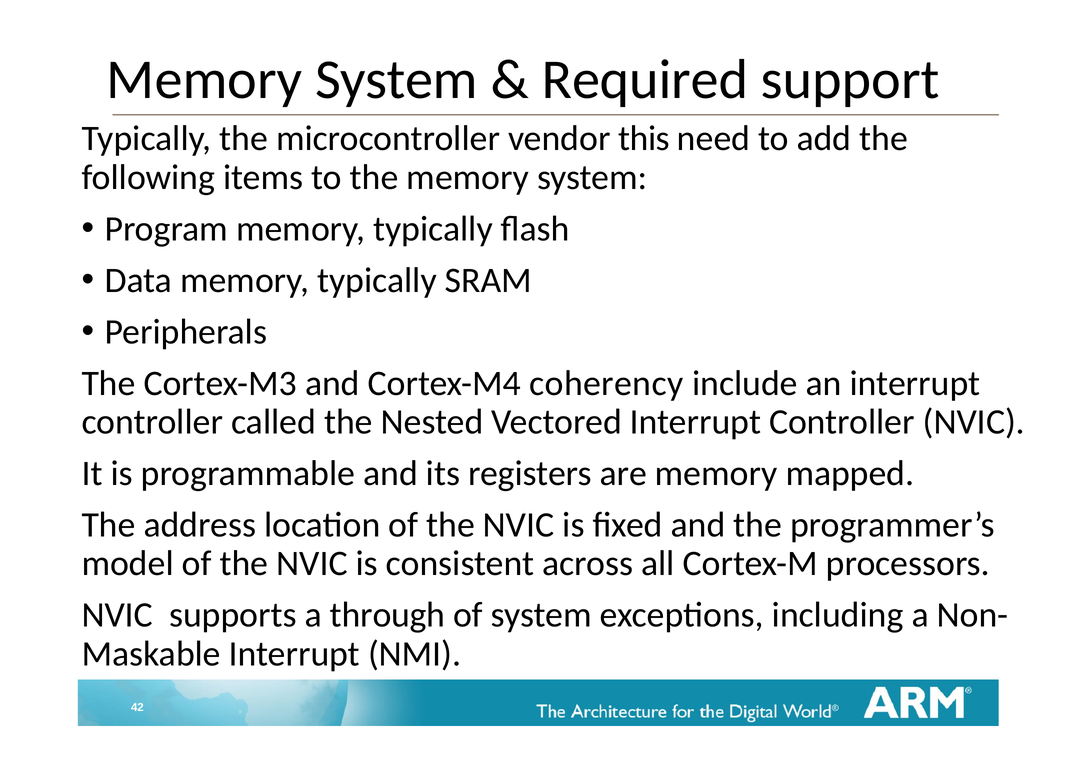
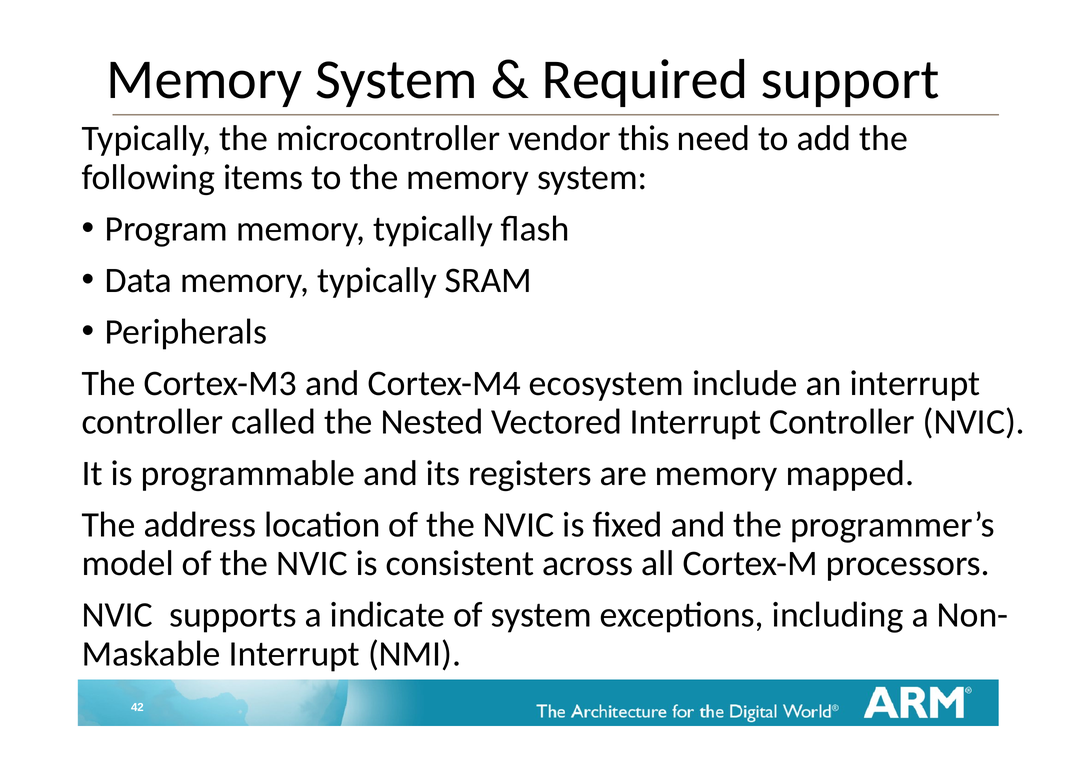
coherency: coherency -> ecosystem (606, 383)
through: through -> indicate (388, 615)
